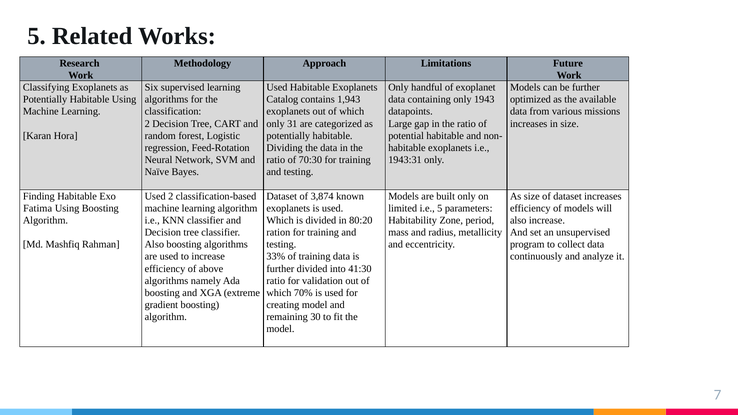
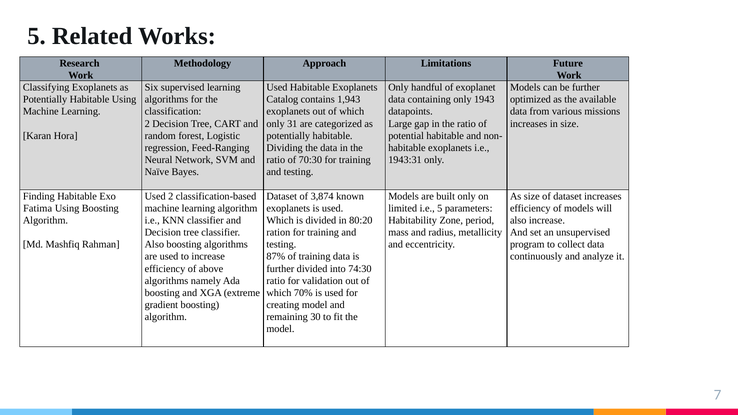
Feed-Rotation: Feed-Rotation -> Feed-Ranging (221, 148)
33%: 33% -> 87% (276, 257)
41:30: 41:30 -> 74:30 (360, 269)
